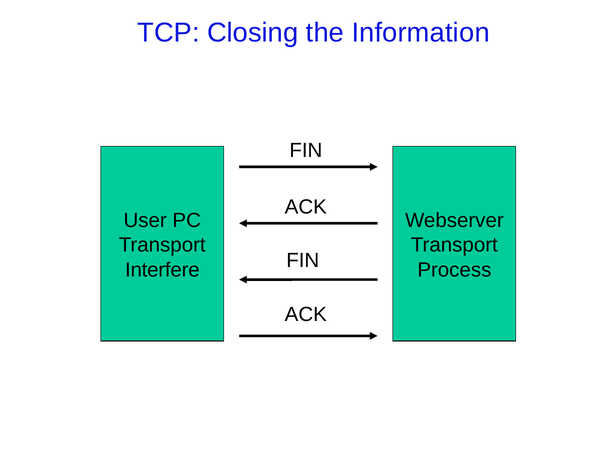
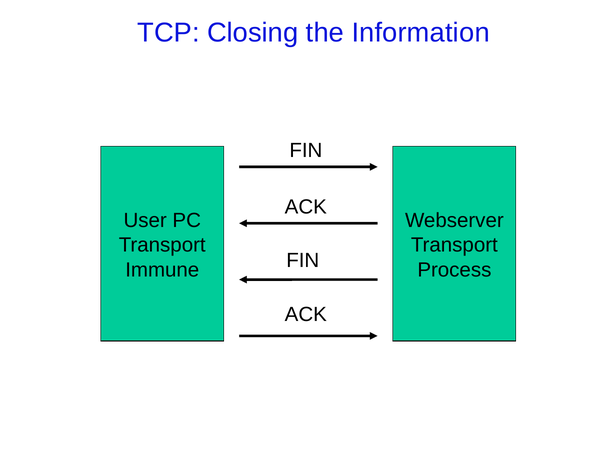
Interfere: Interfere -> Immune (162, 270)
